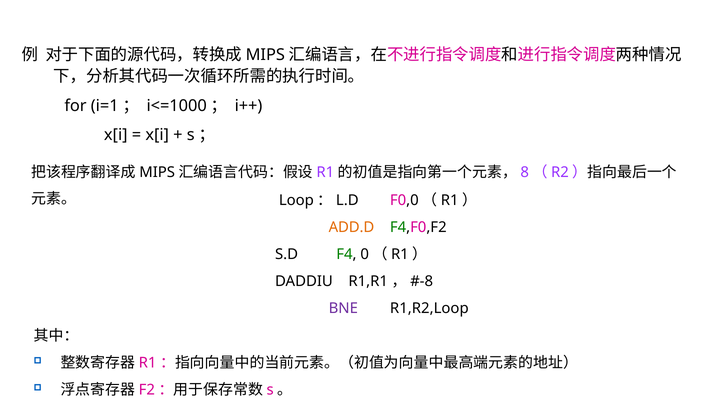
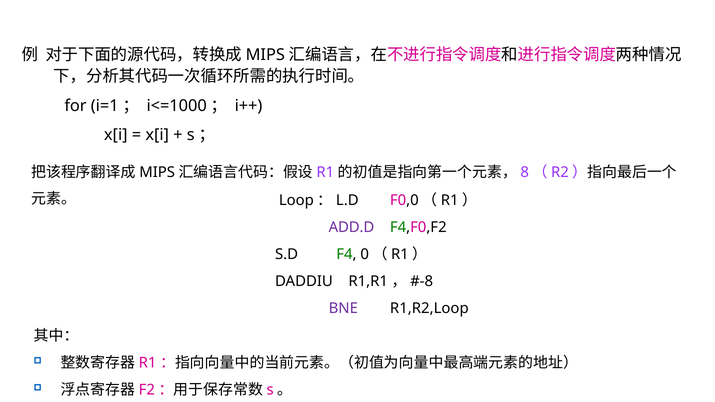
ADD.D colour: orange -> purple (352, 227)
